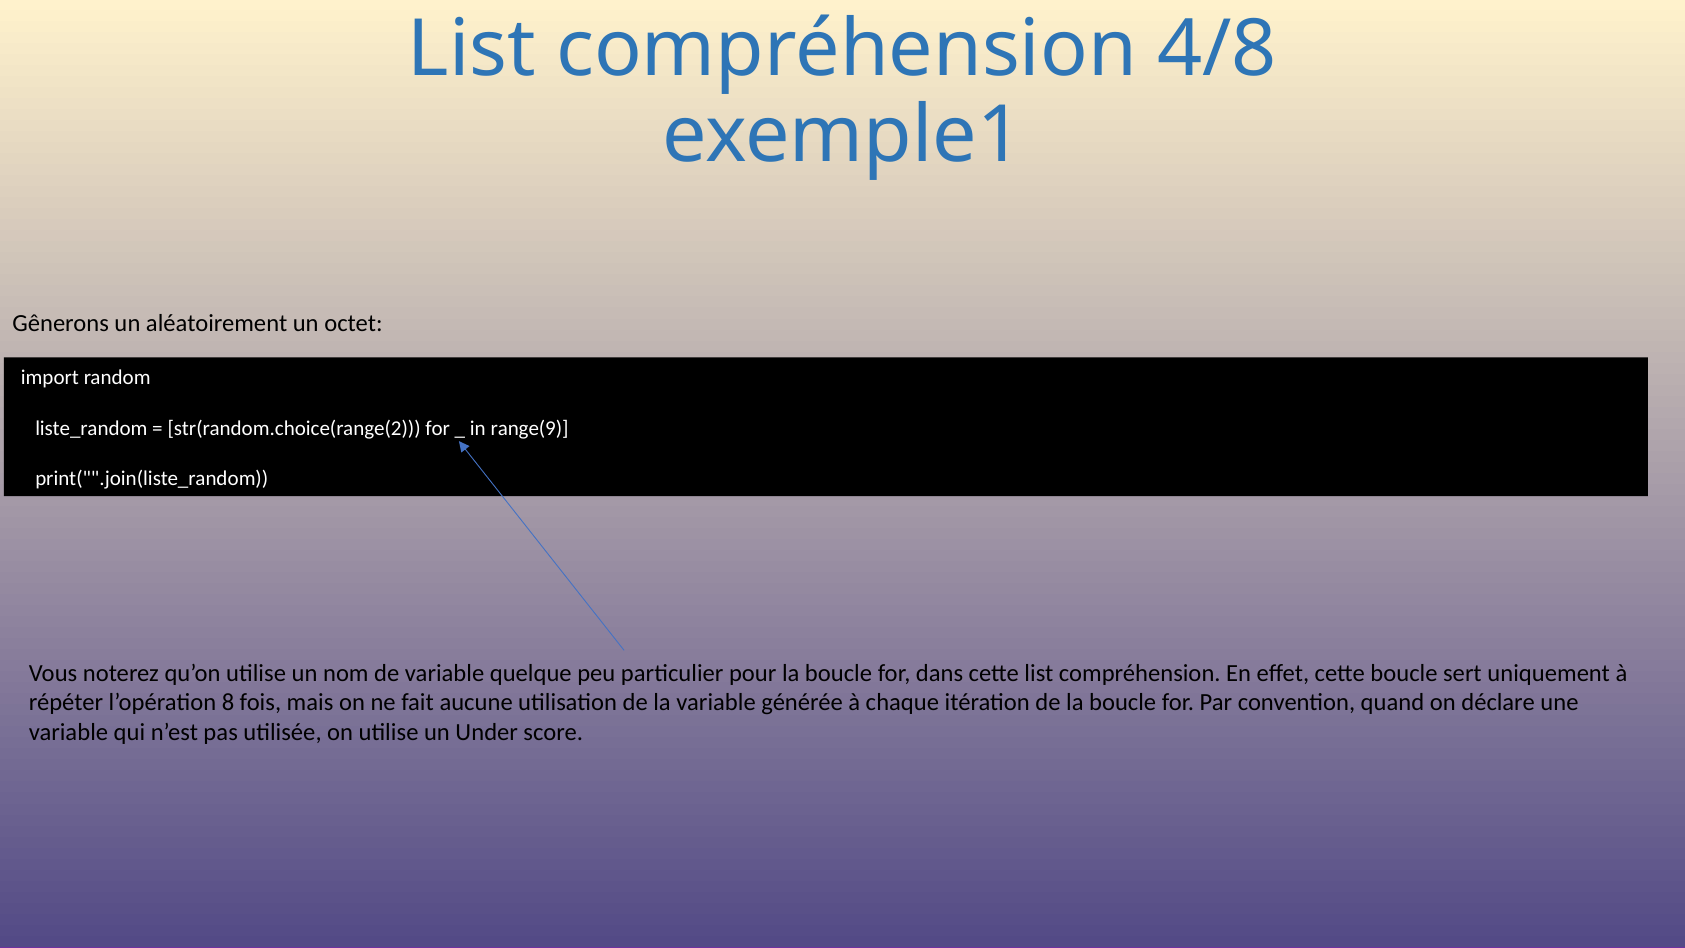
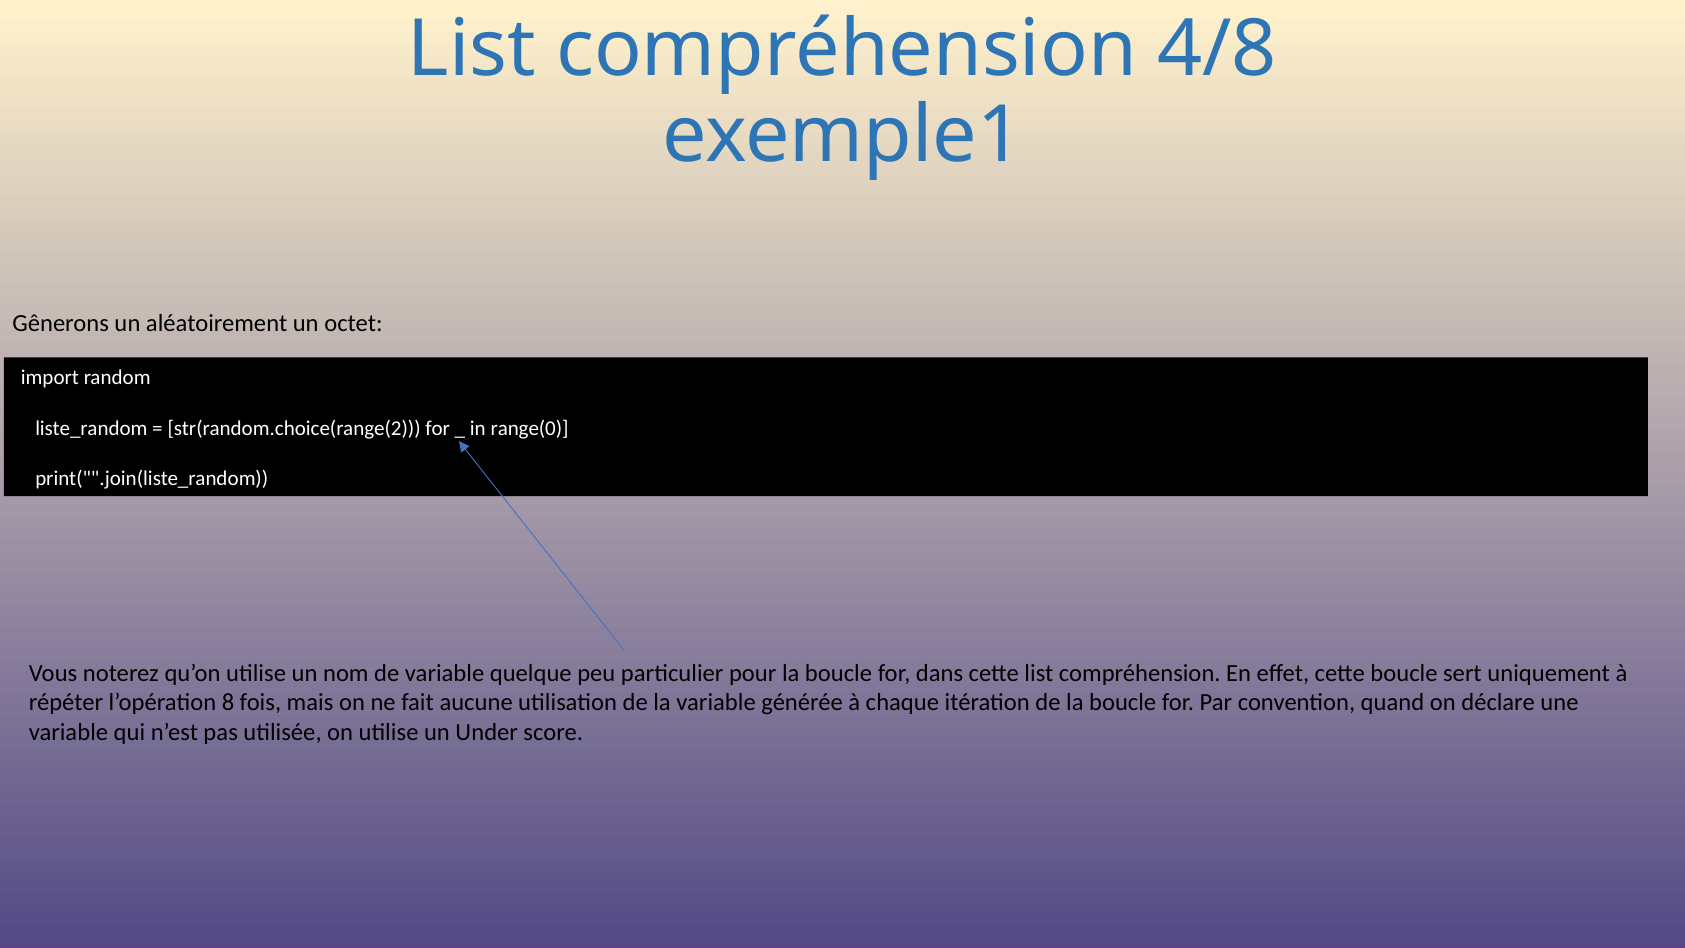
range(9: range(9 -> range(0 (530, 428)
